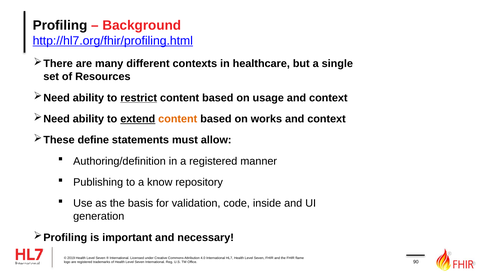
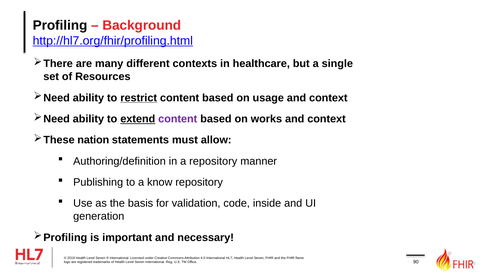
content colour: orange -> purple (178, 119)
define: define -> nation (93, 140)
a registered: registered -> repository (213, 161)
